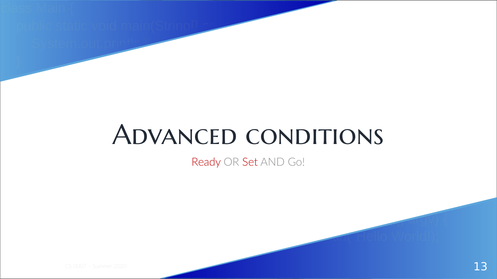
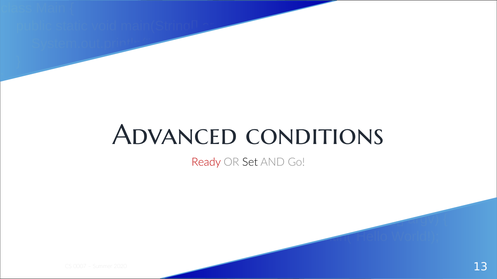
Set colour: red -> black (250, 163)
